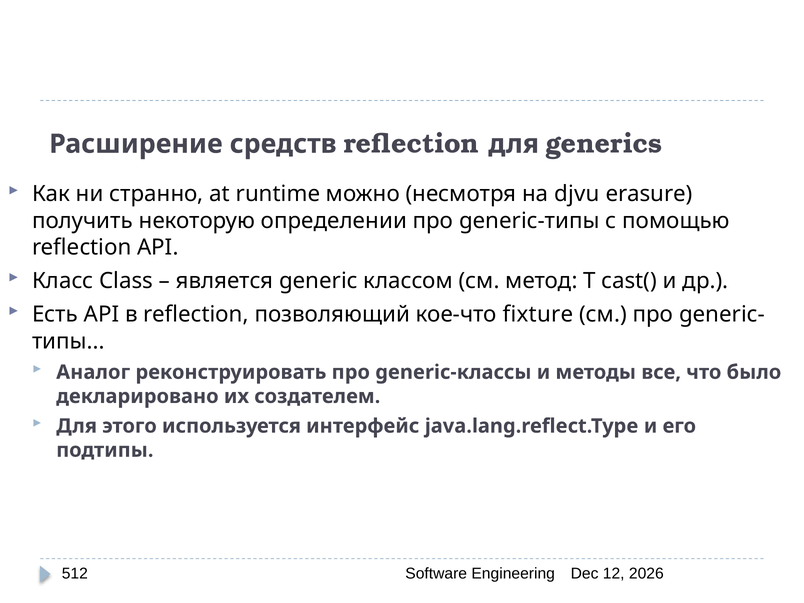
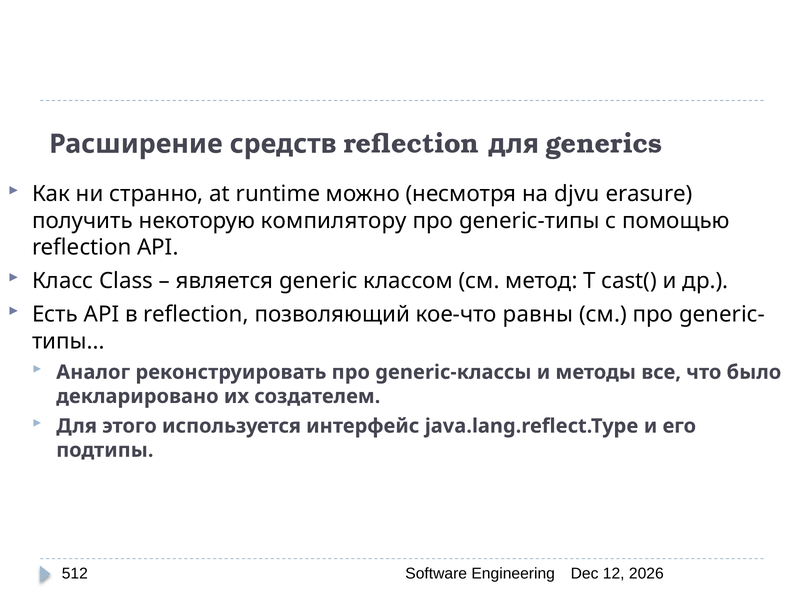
определении: определении -> компилятору (334, 221)
fixture: fixture -> равны (538, 315)
